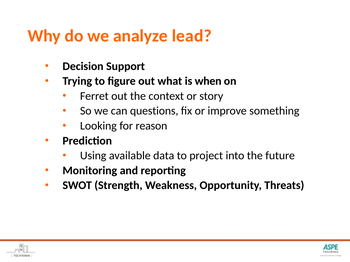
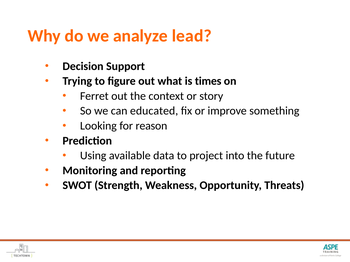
when: when -> times (208, 81)
questions: questions -> educated (154, 111)
